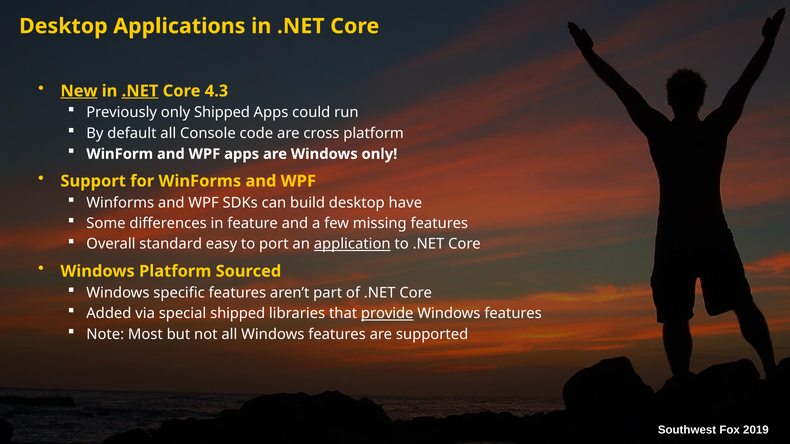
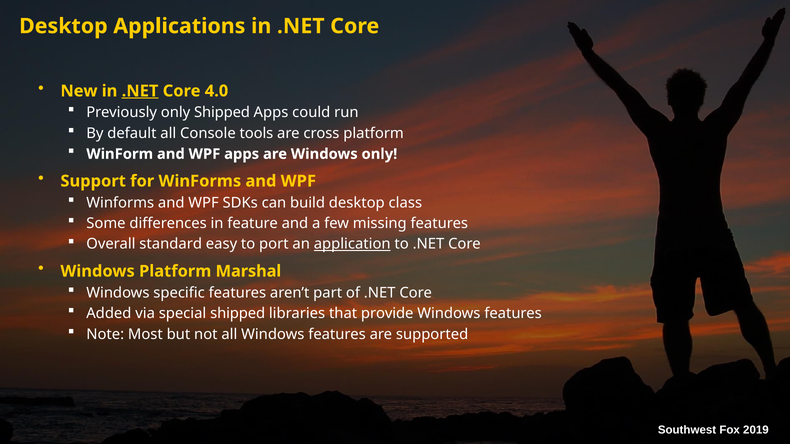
New underline: present -> none (79, 91)
4.3: 4.3 -> 4.0 (217, 91)
code: code -> tools (256, 133)
have: have -> class (405, 203)
Sourced: Sourced -> Marshal (248, 271)
provide underline: present -> none (387, 314)
